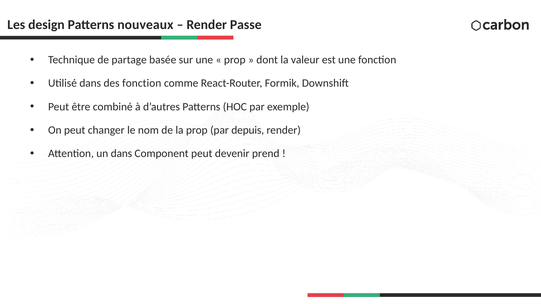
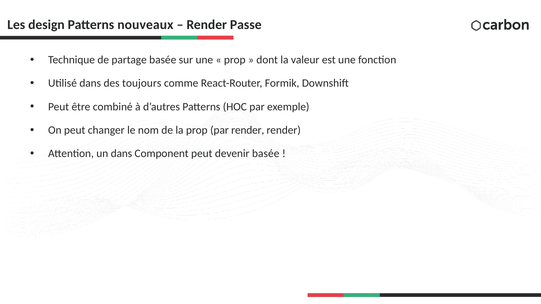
des fonction: fonction -> toujours (142, 83)
par depuis: depuis -> render (248, 130)
devenir prend: prend -> basée (266, 154)
